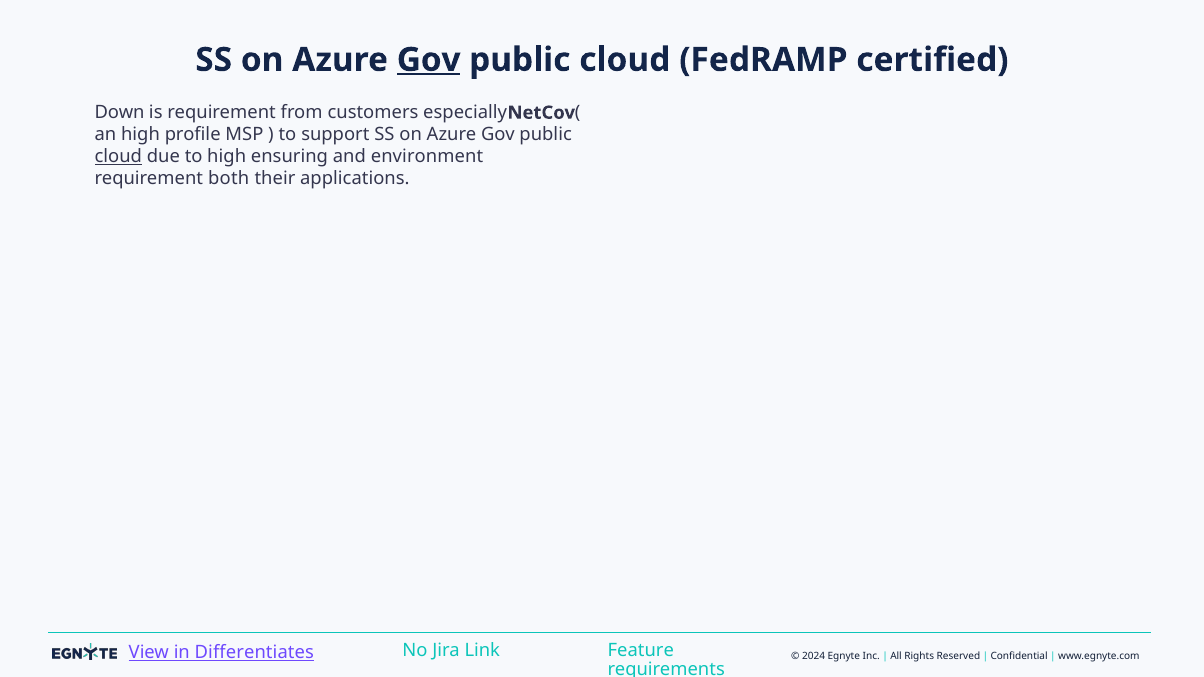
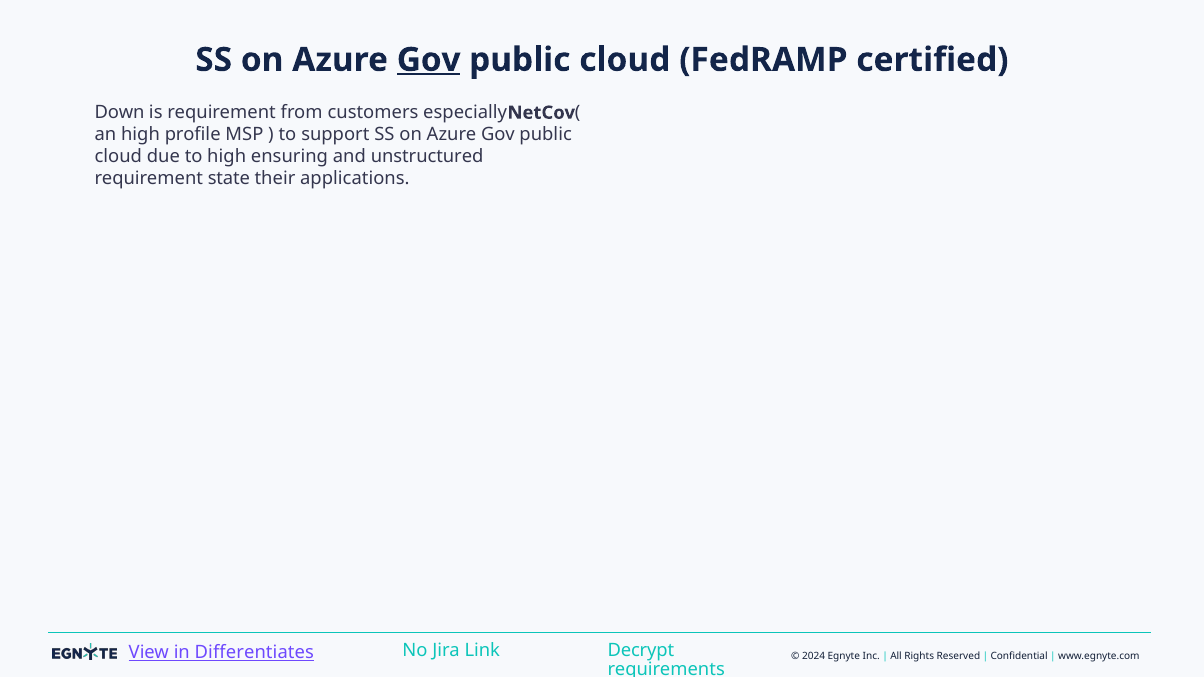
cloud underline: present -> none (118, 157)
environment: environment -> unstructured (427, 157)
both: both -> state (229, 179)
Feature: Feature -> Decrypt (641, 650)
